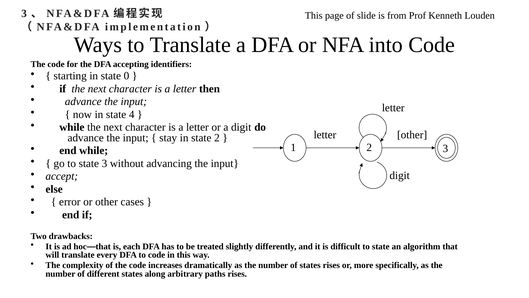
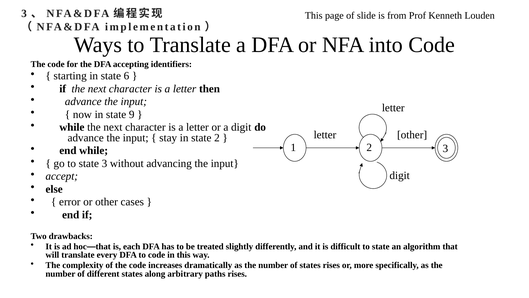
0: 0 -> 6 (127, 76)
4: 4 -> 9 (132, 114)
